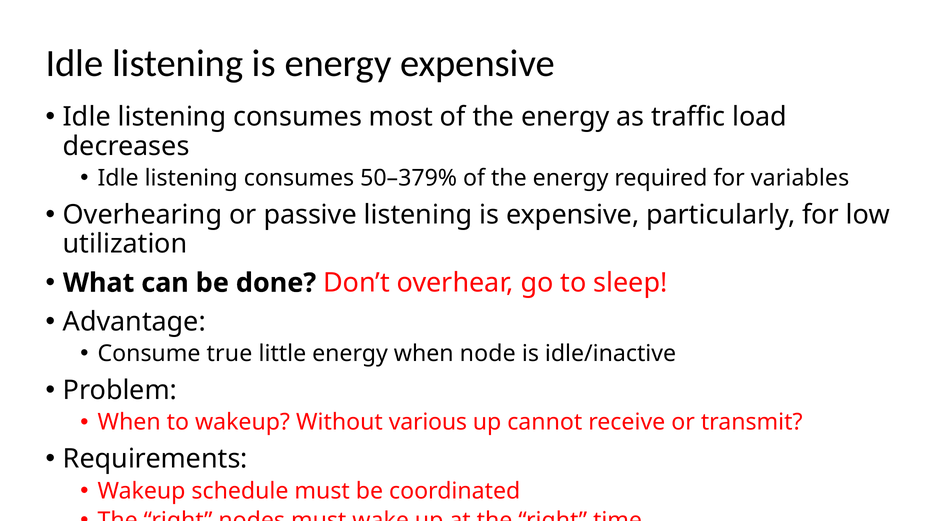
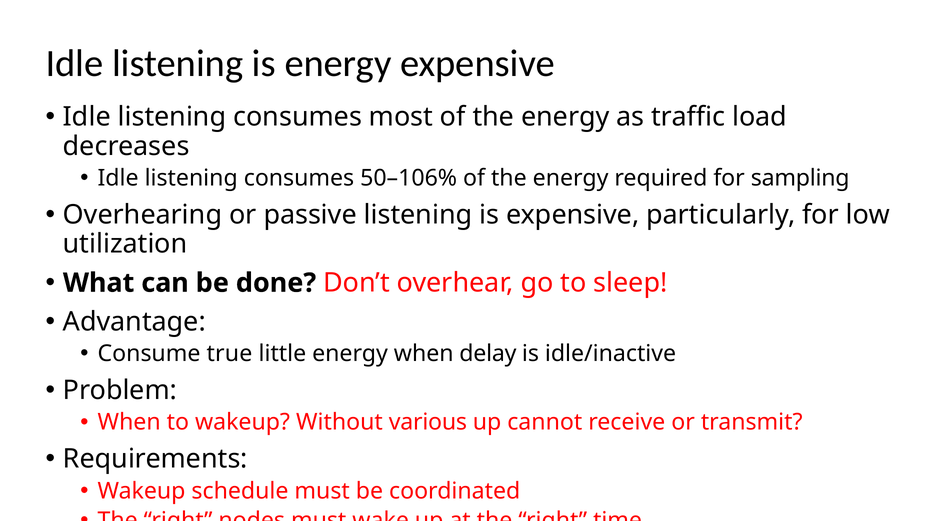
50–379%: 50–379% -> 50–106% (409, 178)
variables: variables -> sampling (800, 178)
node: node -> delay (488, 353)
